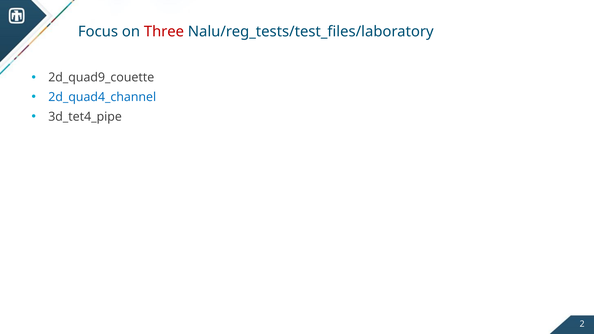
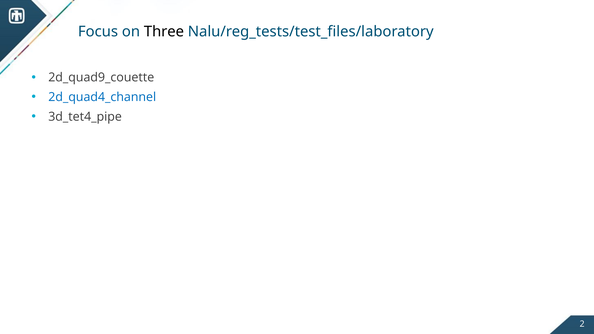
Three colour: red -> black (164, 32)
